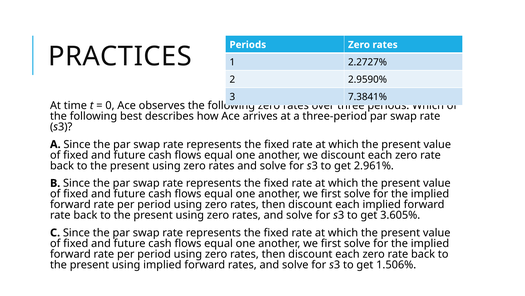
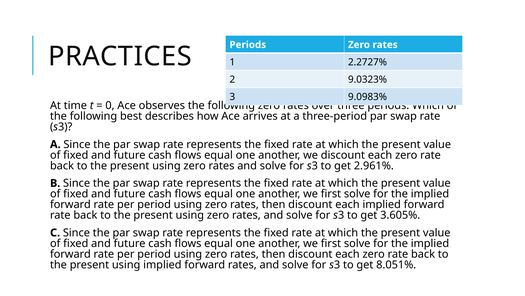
2.9590%: 2.9590% -> 9.0323% (368, 79)
7.3841%: 7.3841% -> 9.0983% (368, 97)
1.506%: 1.506% -> 8.051% (396, 264)
